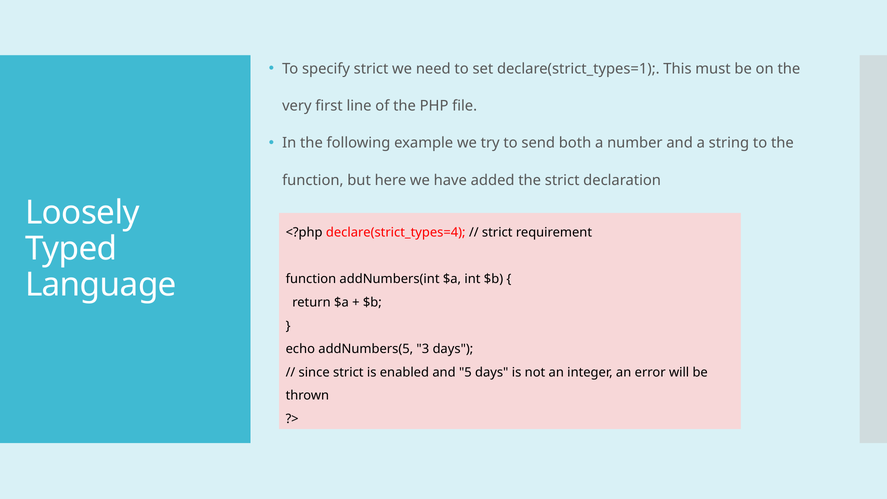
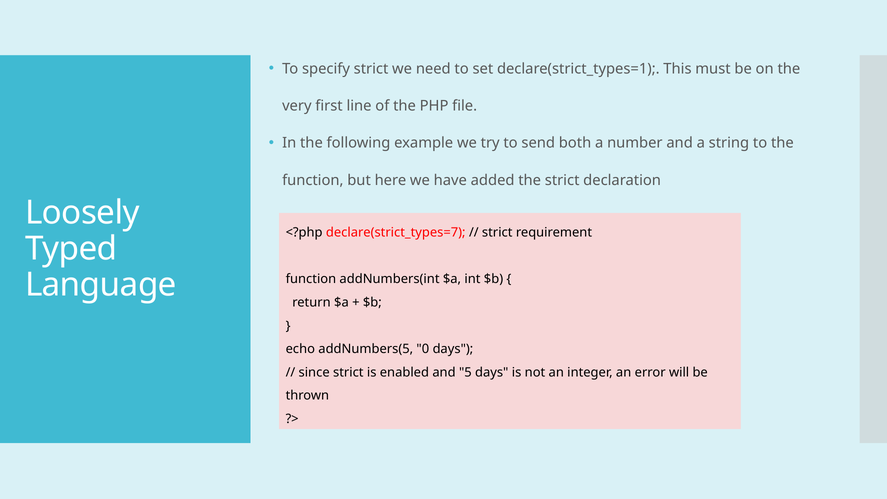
declare(strict_types=4: declare(strict_types=4 -> declare(strict_types=7 (396, 233)
3: 3 -> 0 (423, 349)
